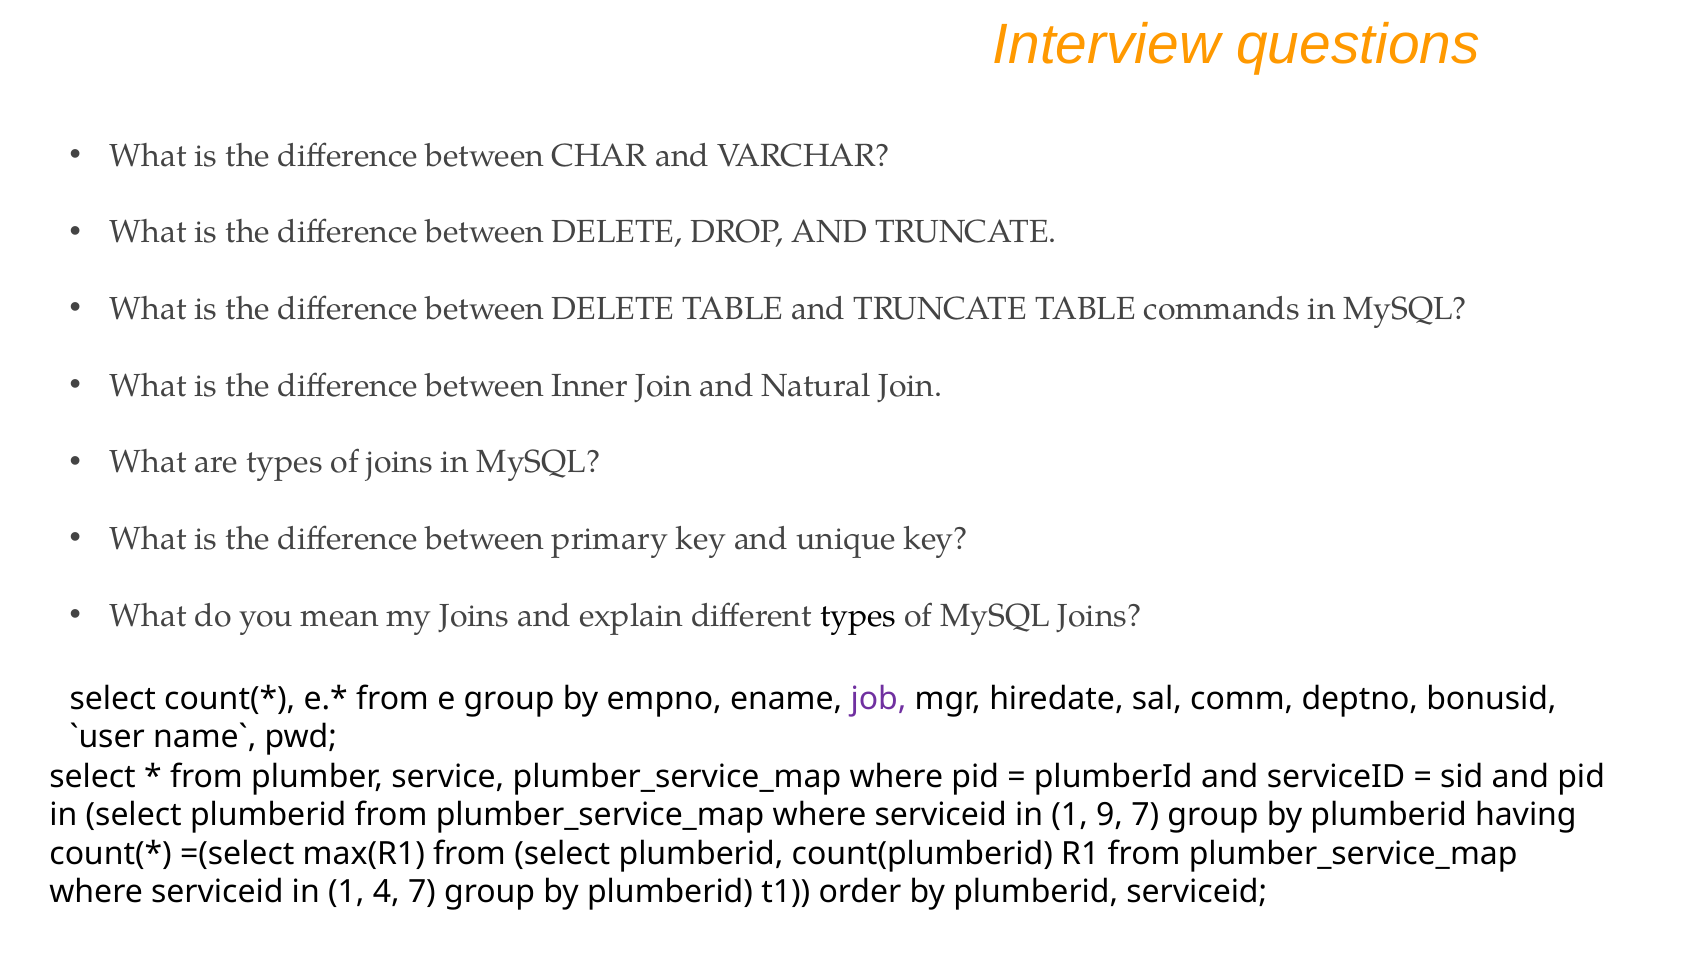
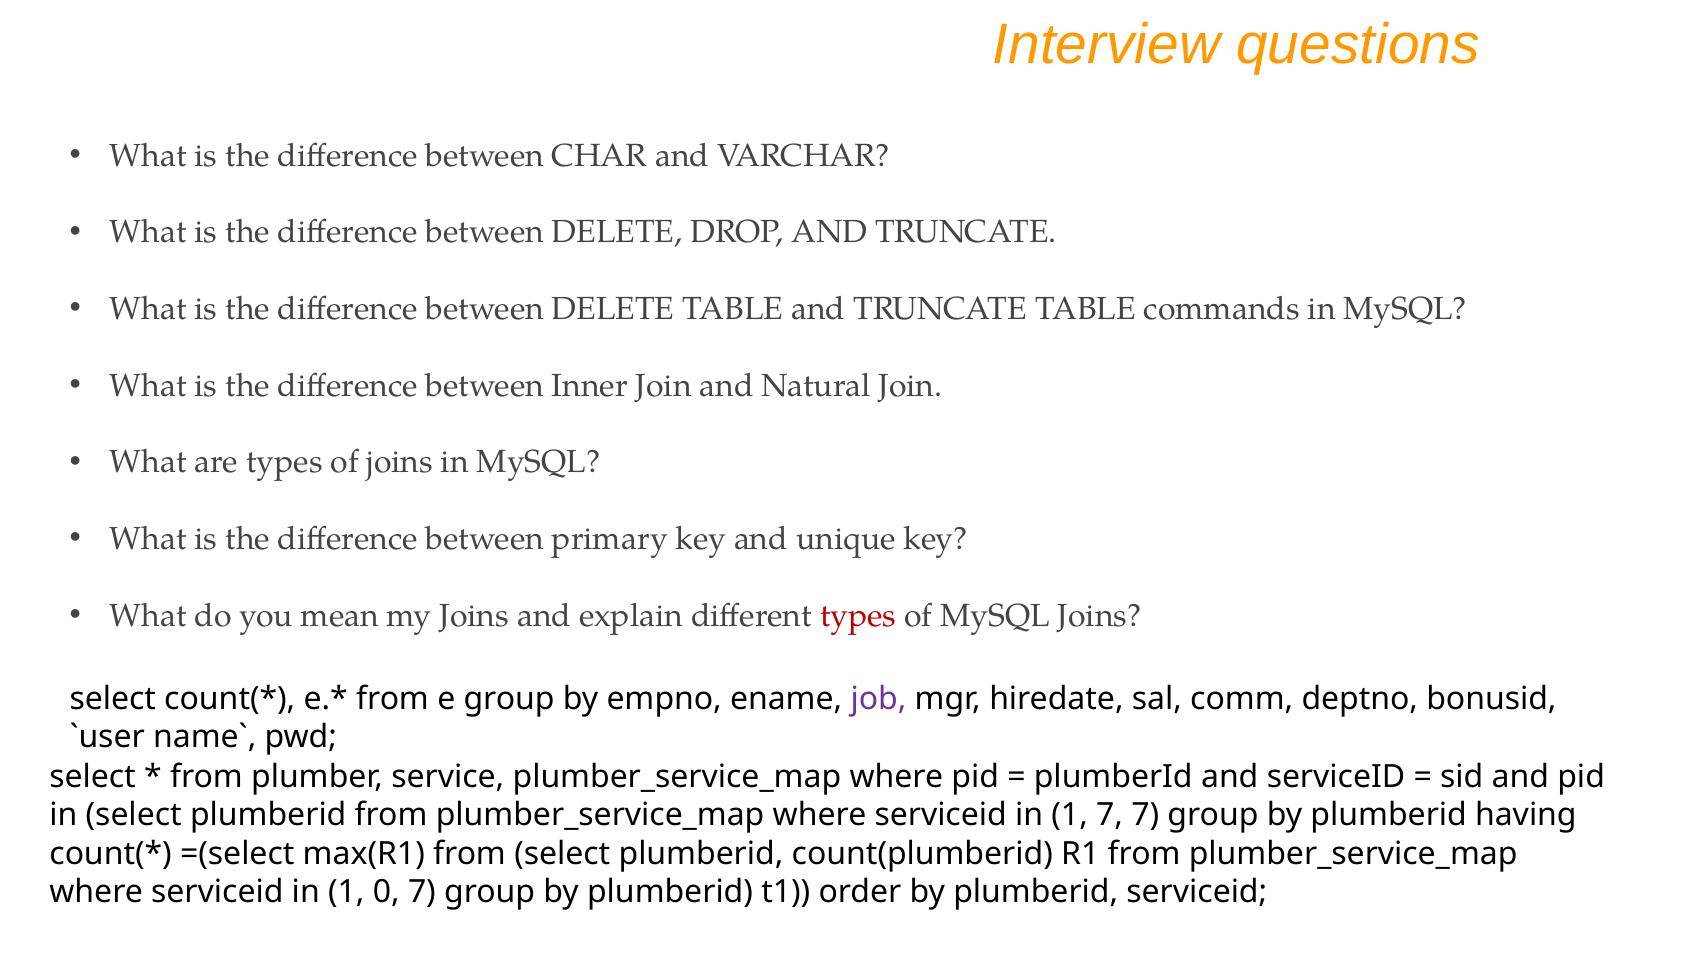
types colour: black -> red (858, 616)
1 9: 9 -> 7 (1110, 816)
4: 4 -> 0 (386, 892)
